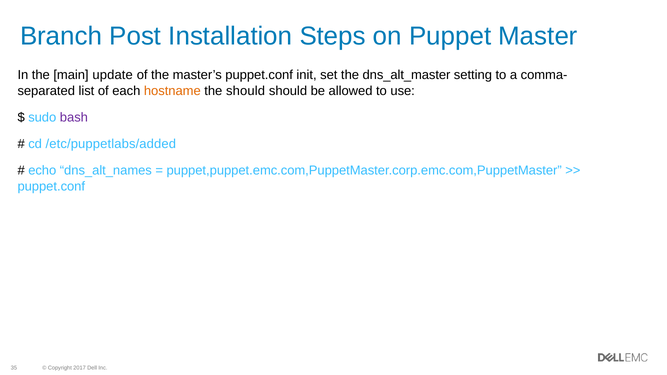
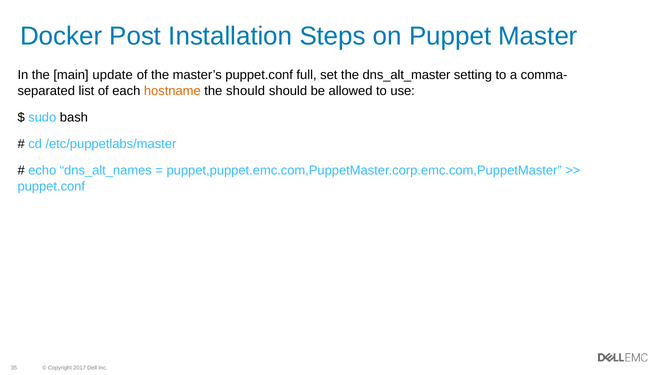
Branch: Branch -> Docker (61, 36)
init: init -> full (307, 75)
bash colour: purple -> black (74, 117)
/etc/puppetlabs/added: /etc/puppetlabs/added -> /etc/puppetlabs/master (111, 144)
